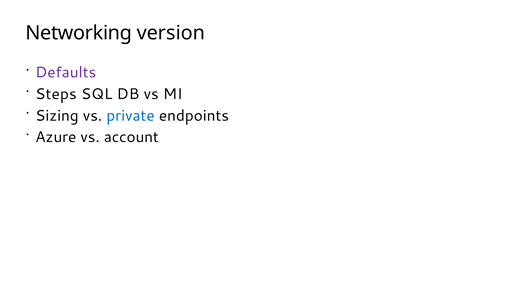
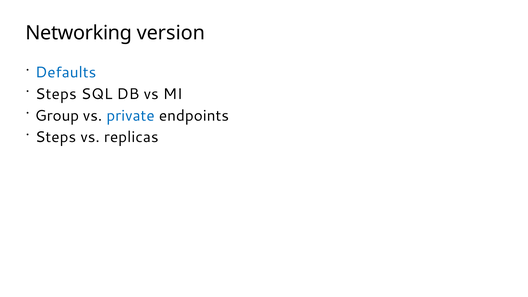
Defaults colour: purple -> blue (66, 72)
Sizing: Sizing -> Group (57, 116)
Azure: Azure -> Steps (56, 137)
account: account -> replicas (131, 137)
